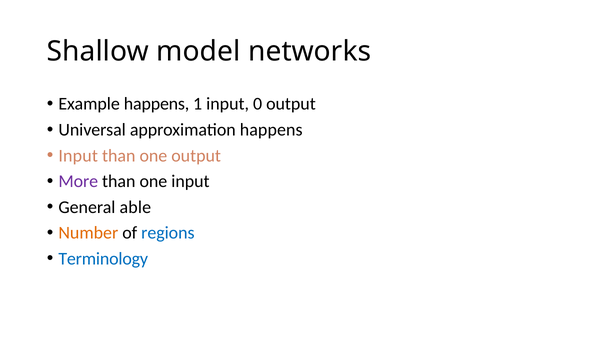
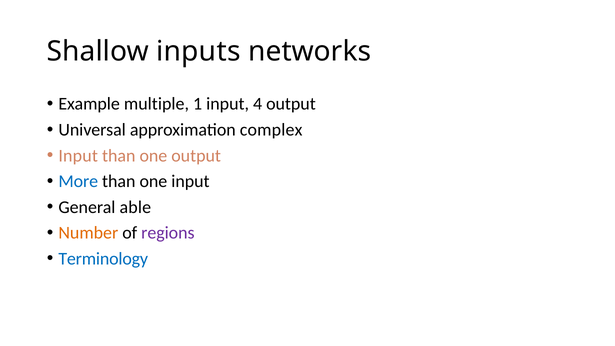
model: model -> inputs (198, 52)
Example happens: happens -> multiple (156, 104)
0: 0 -> 4 (258, 104)
approximation happens: happens -> complex (271, 130)
More colour: purple -> blue (78, 181)
regions colour: blue -> purple (168, 233)
